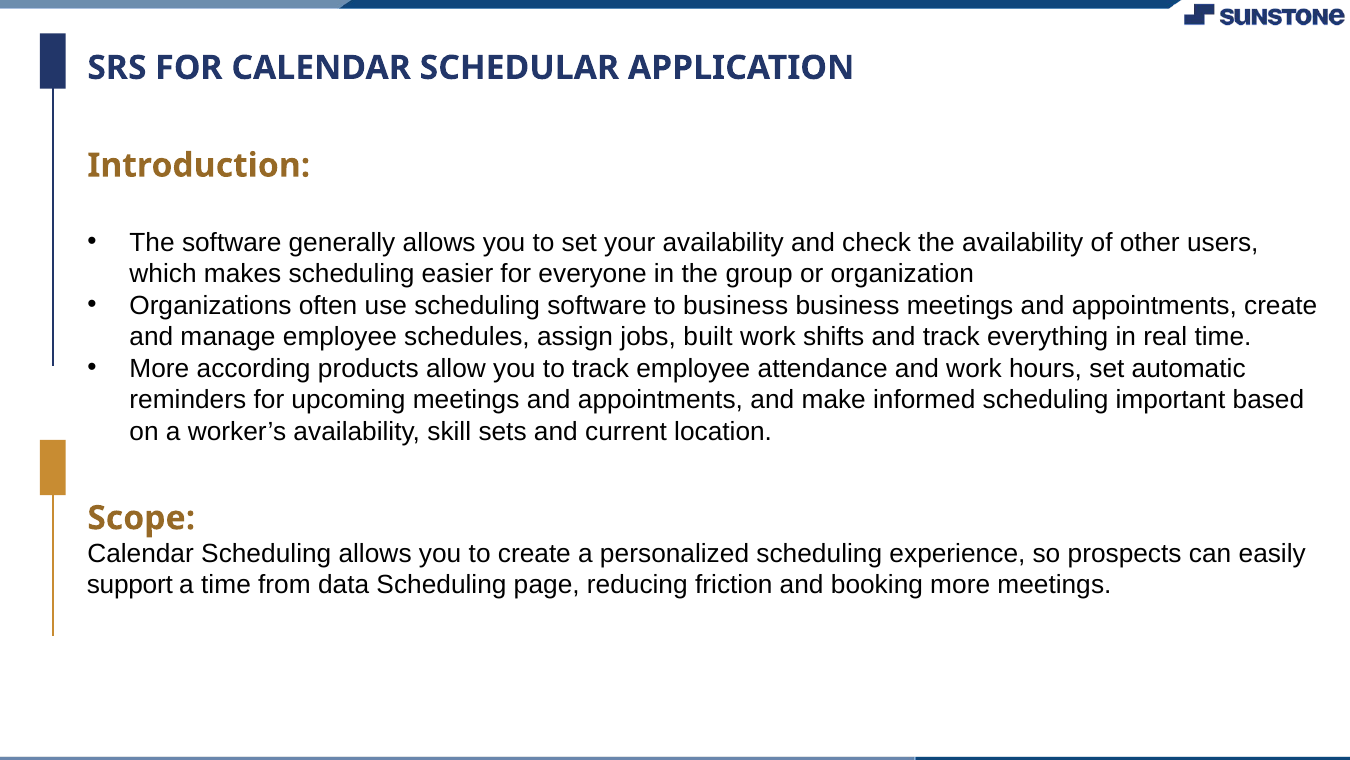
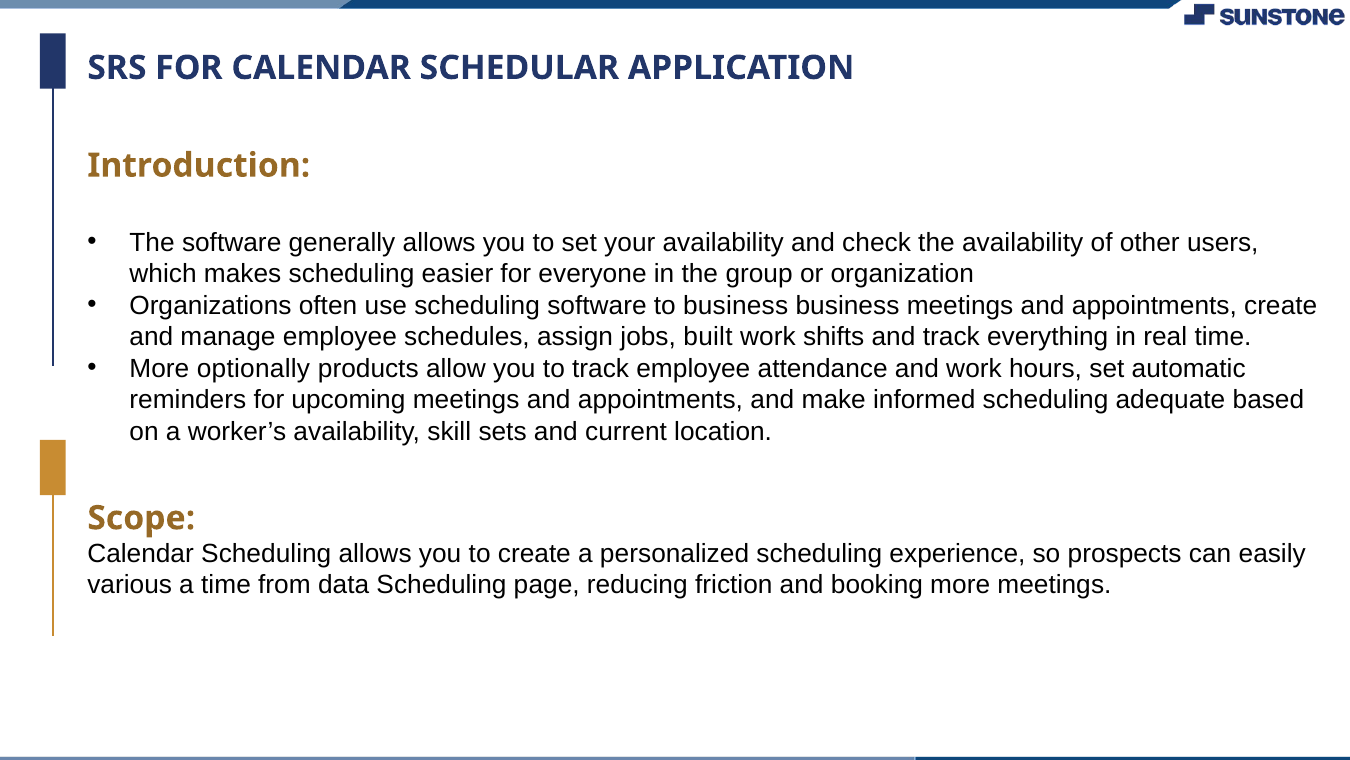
according: according -> optionally (253, 368)
important: important -> adequate (1170, 400)
support: support -> various (130, 585)
